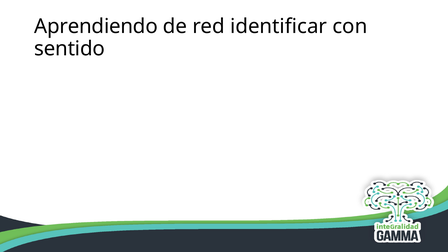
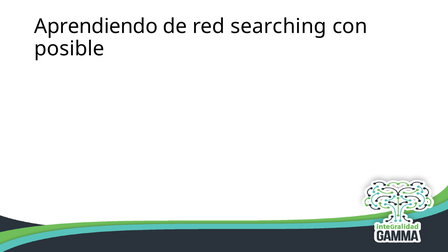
identificar: identificar -> searching (278, 27)
sentido: sentido -> posible (69, 49)
